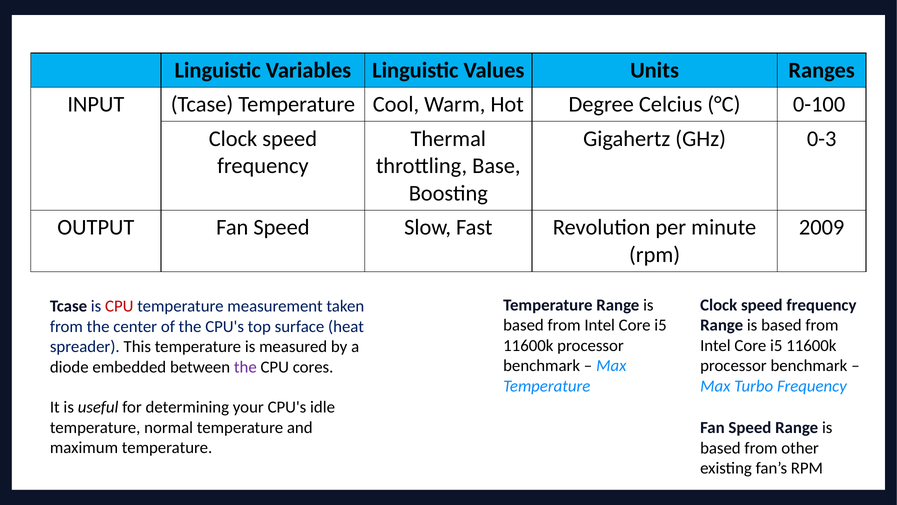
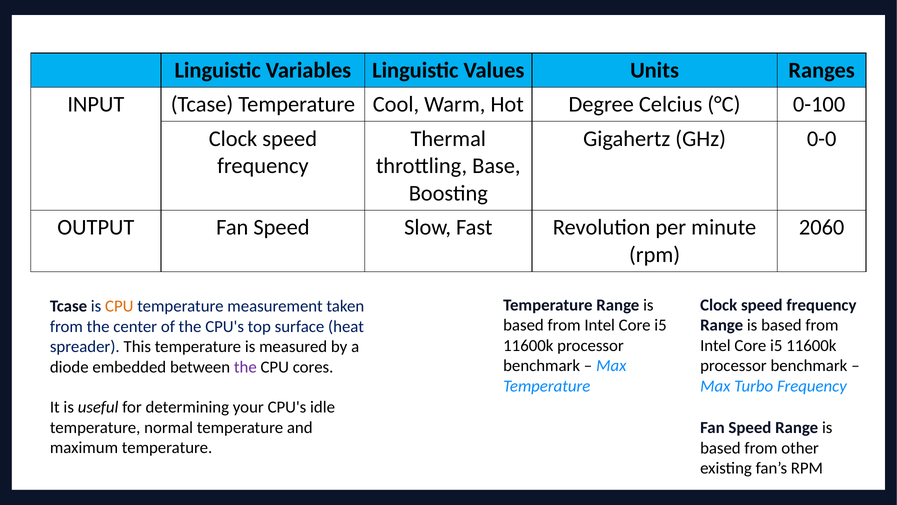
0-3: 0-3 -> 0-0 (822, 138)
2009: 2009 -> 2060 (822, 227)
CPU colour: red -> orange (119, 306)
